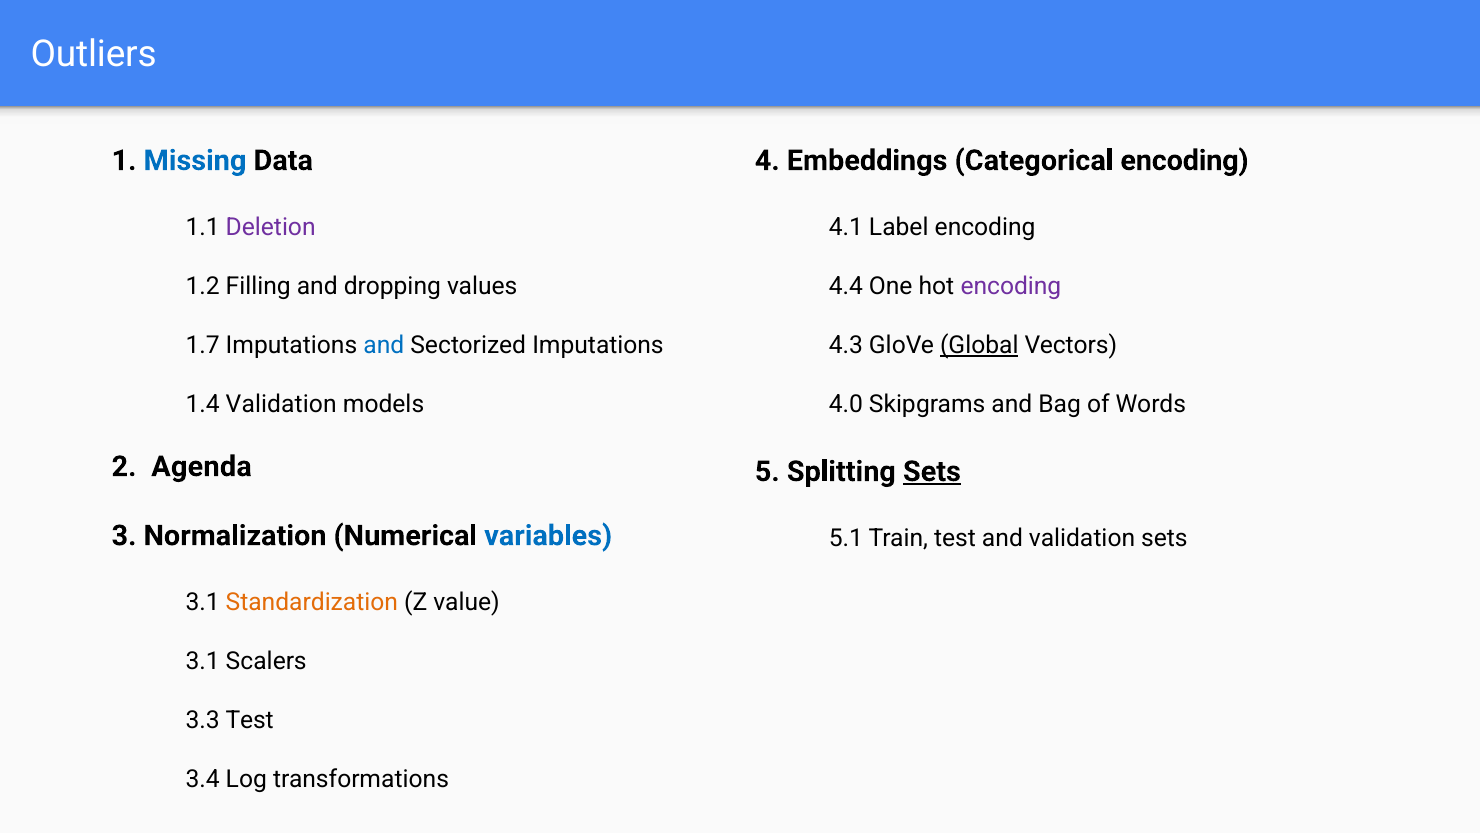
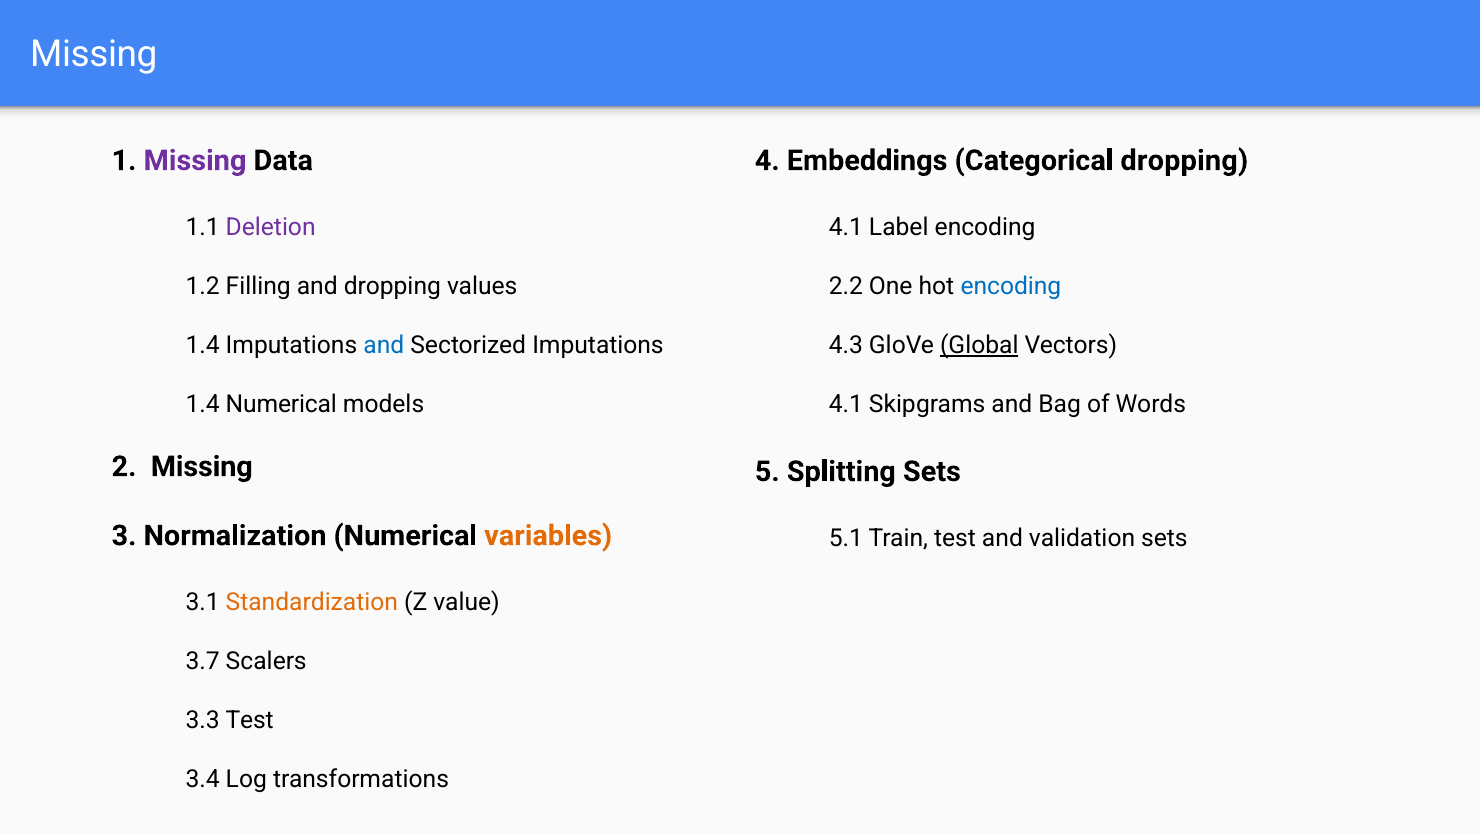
Outliers: Outliers -> Missing (94, 54)
Missing colour: blue -> purple (195, 160)
Categorical encoding: encoding -> dropping (1184, 160)
4.4: 4.4 -> 2.2 (846, 286)
encoding colour: purple -> blue (1011, 286)
1.7: 1.7 -> 1.4 (203, 345)
1.4 Validation: Validation -> Numerical (281, 404)
4.0: 4.0 -> 4.1 (846, 404)
2 Agenda: Agenda -> Missing (202, 466)
Sets underline: present -> none (932, 471)
variables colour: blue -> orange (548, 535)
3.1: 3.1 -> 3.7 (203, 661)
